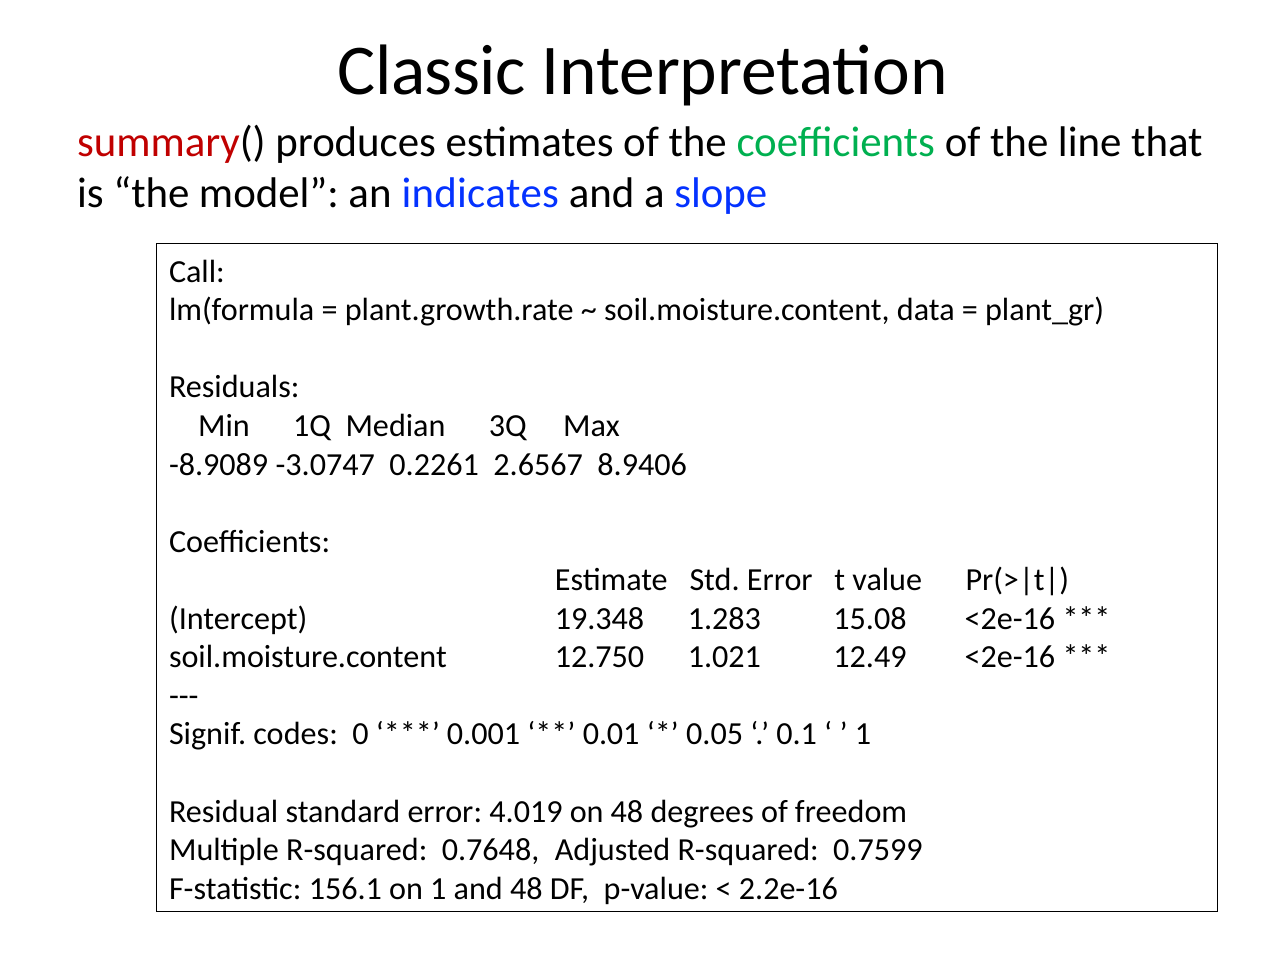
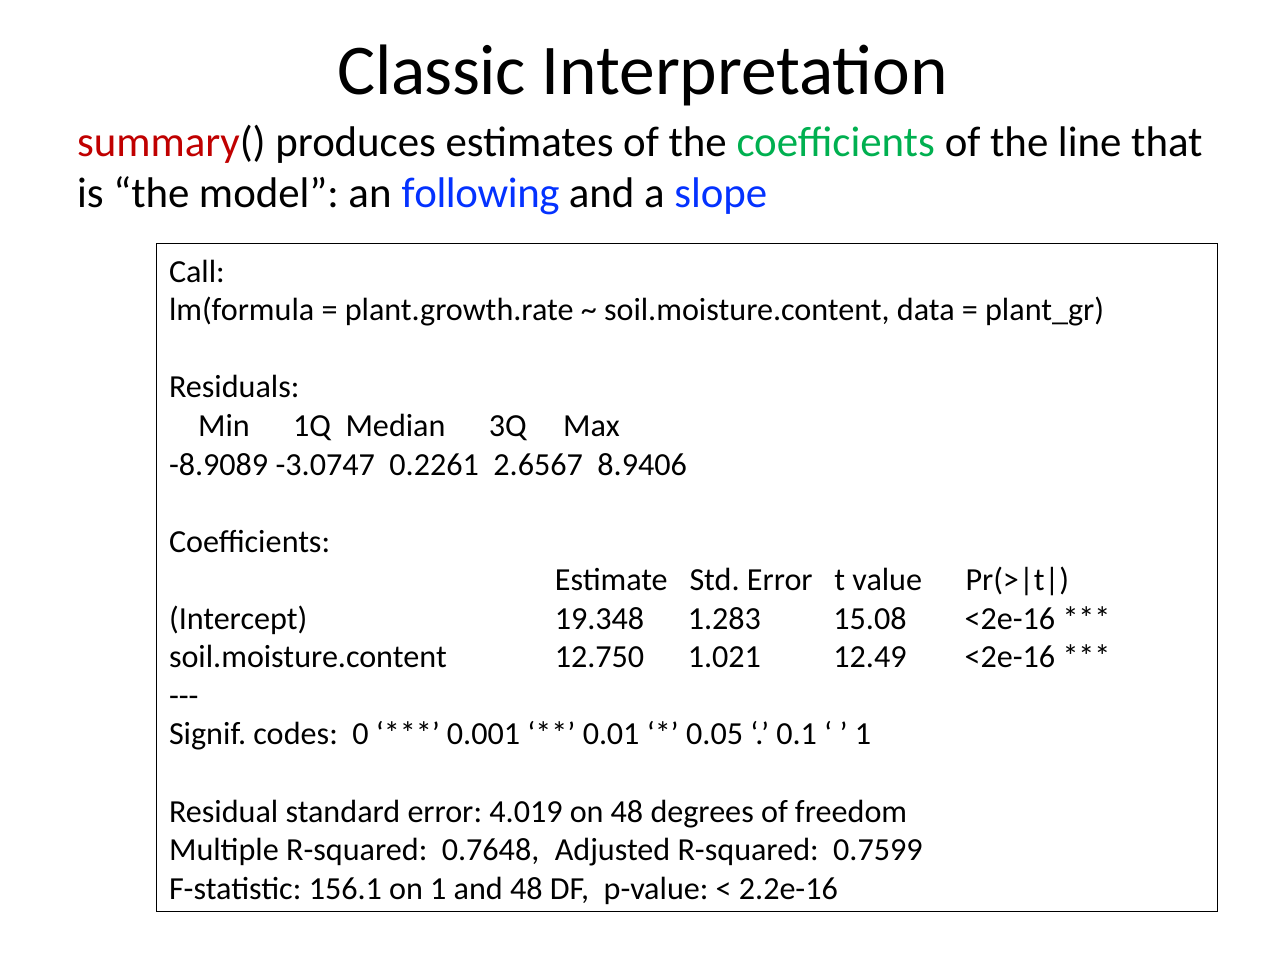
indicates: indicates -> following (481, 194)
